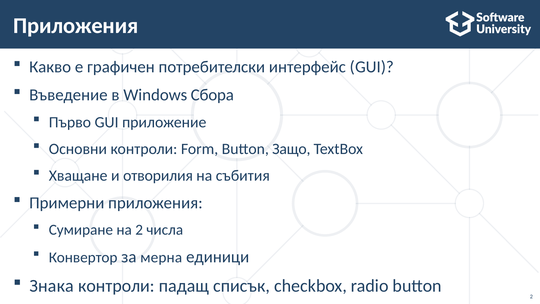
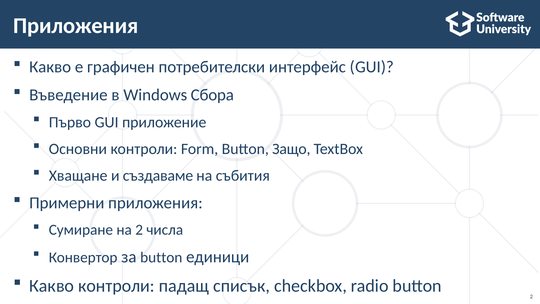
отворилия: отворилия -> създаваме (158, 175)
за мерна: мерна -> button (161, 257)
Знака: Знака -> Какво (52, 286)
